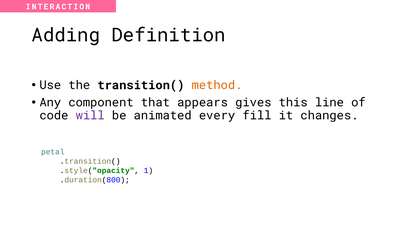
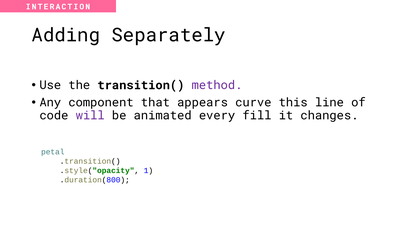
Definition: Definition -> Separately (169, 35)
method colour: orange -> purple (217, 85)
gives: gives -> curve (253, 103)
